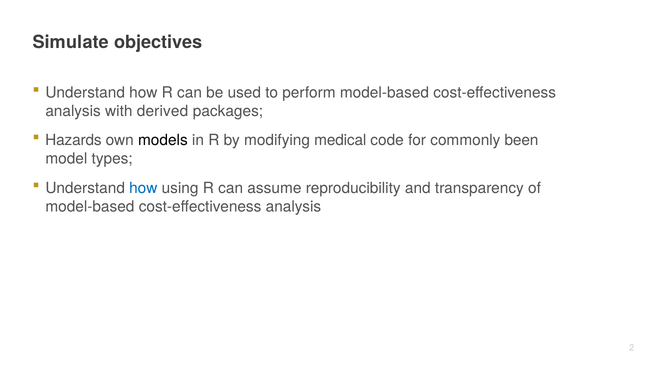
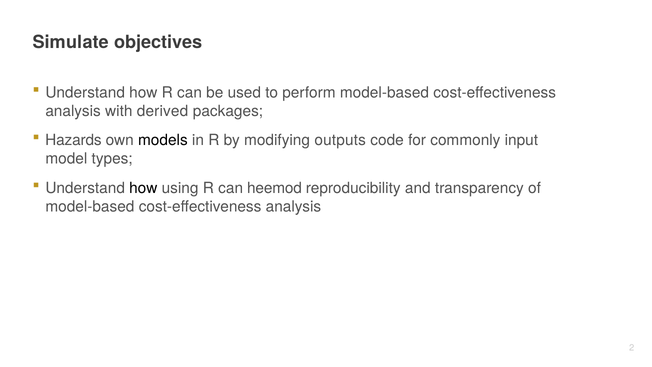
medical: medical -> outputs (340, 140)
been: been -> input (521, 140)
how colour: blue -> black (143, 188)
assume: assume -> heemod (274, 188)
